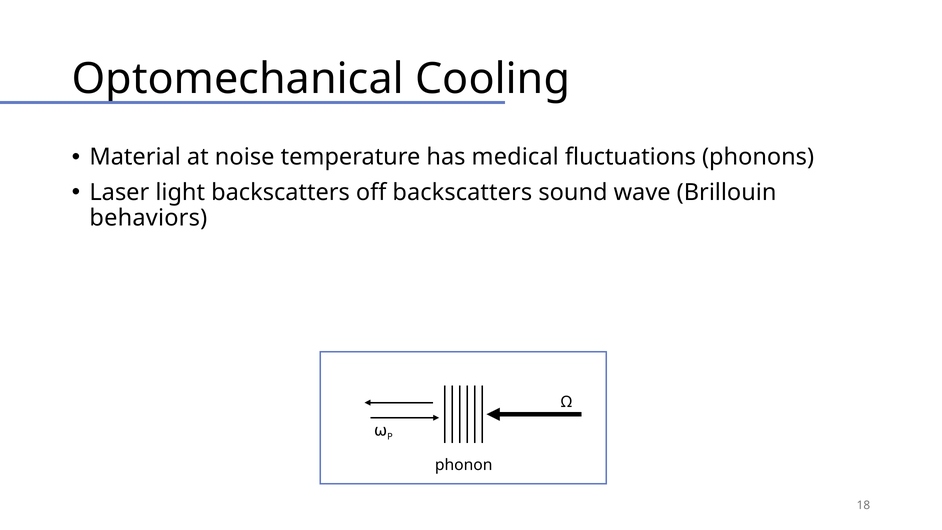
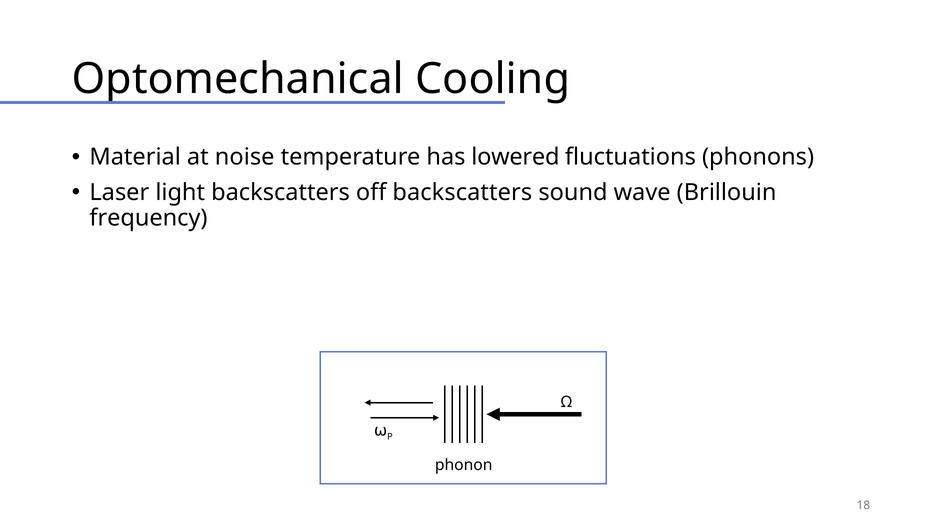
medical: medical -> lowered (515, 157)
behaviors: behaviors -> frequency (148, 218)
